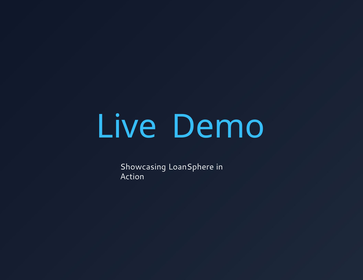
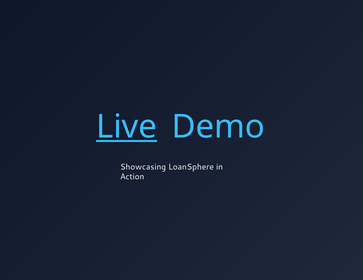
Live underline: none -> present (127, 127)
